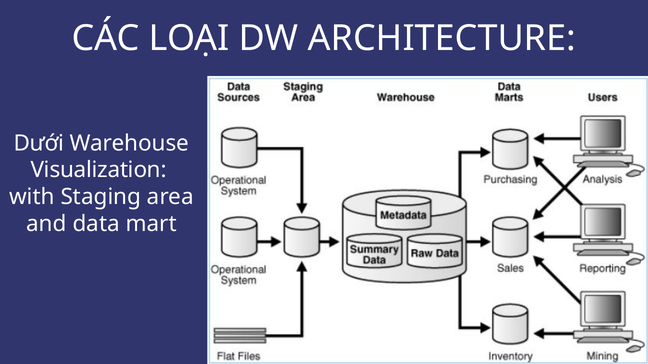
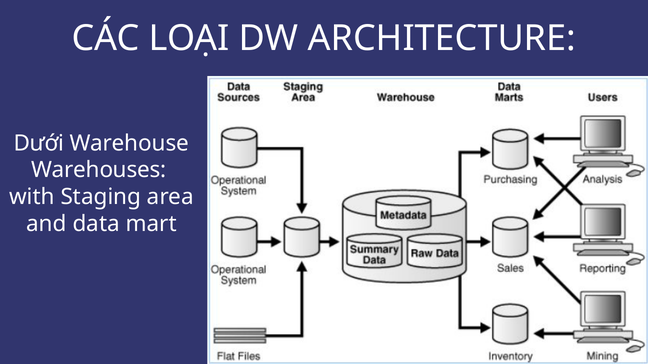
Visualization: Visualization -> Warehouses (99, 170)
